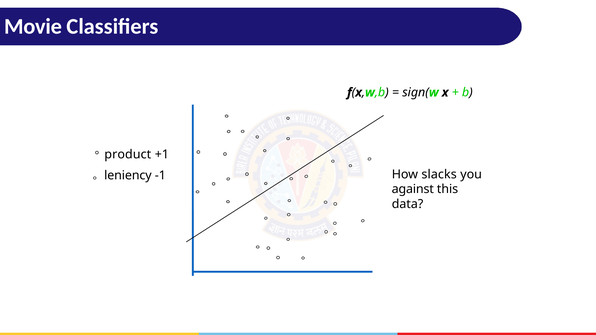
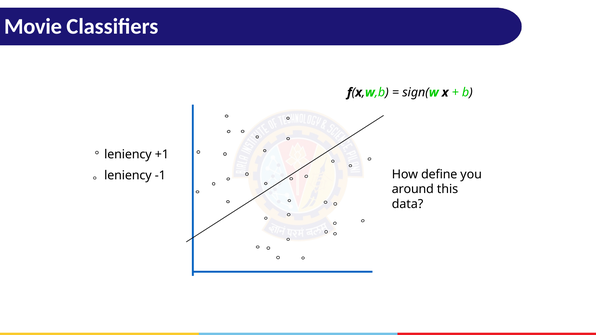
product: product -> leniency (128, 154)
slacks: slacks -> define (439, 174)
against: against -> around (413, 189)
